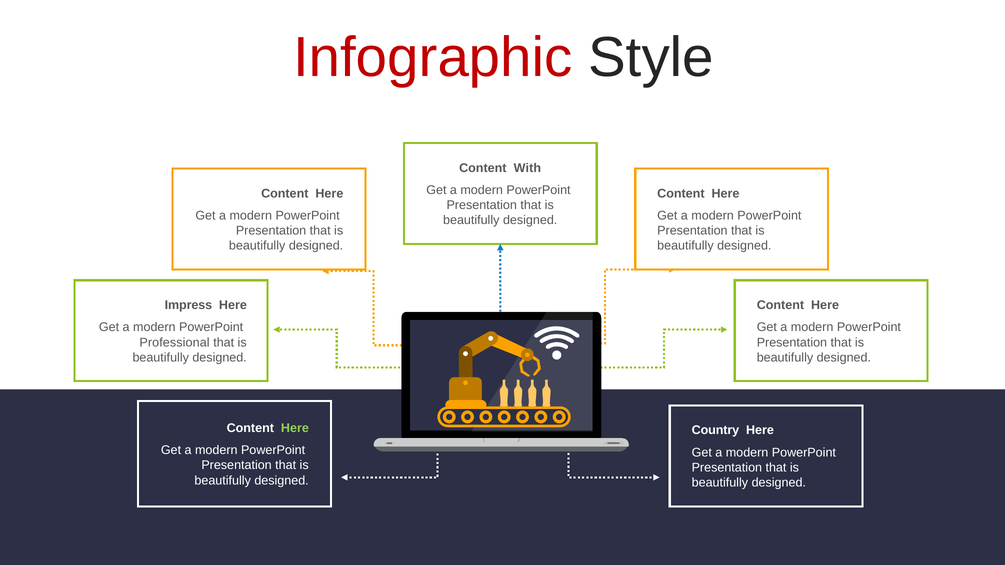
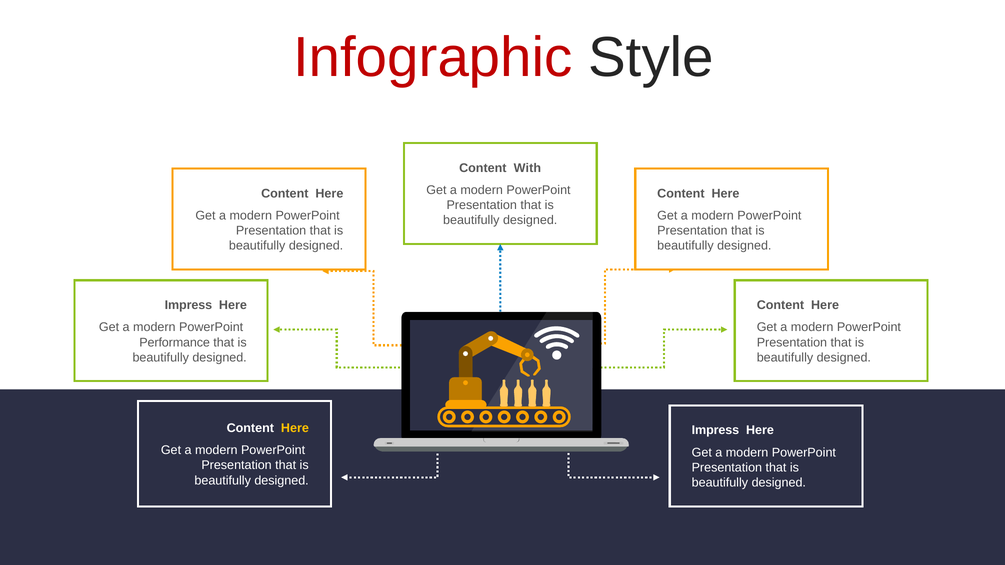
Professional: Professional -> Performance (175, 343)
Here colour: light green -> yellow (295, 428)
Country: Country -> Impress (715, 431)
